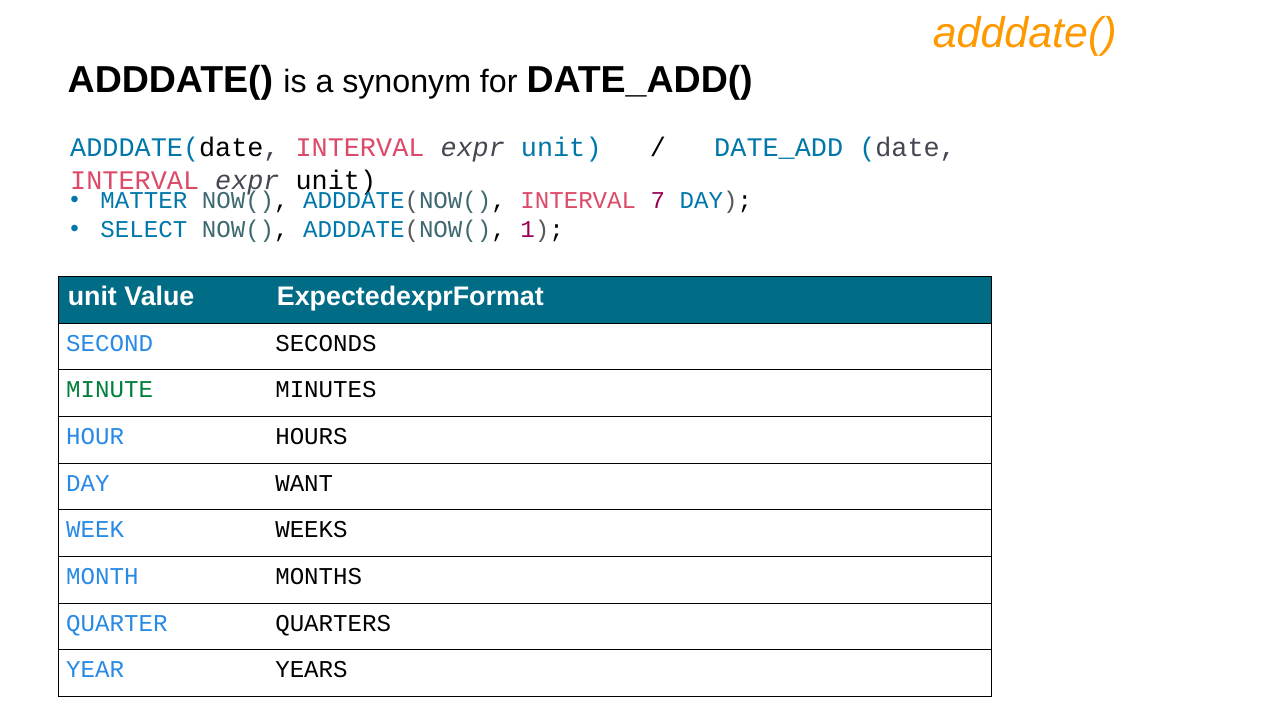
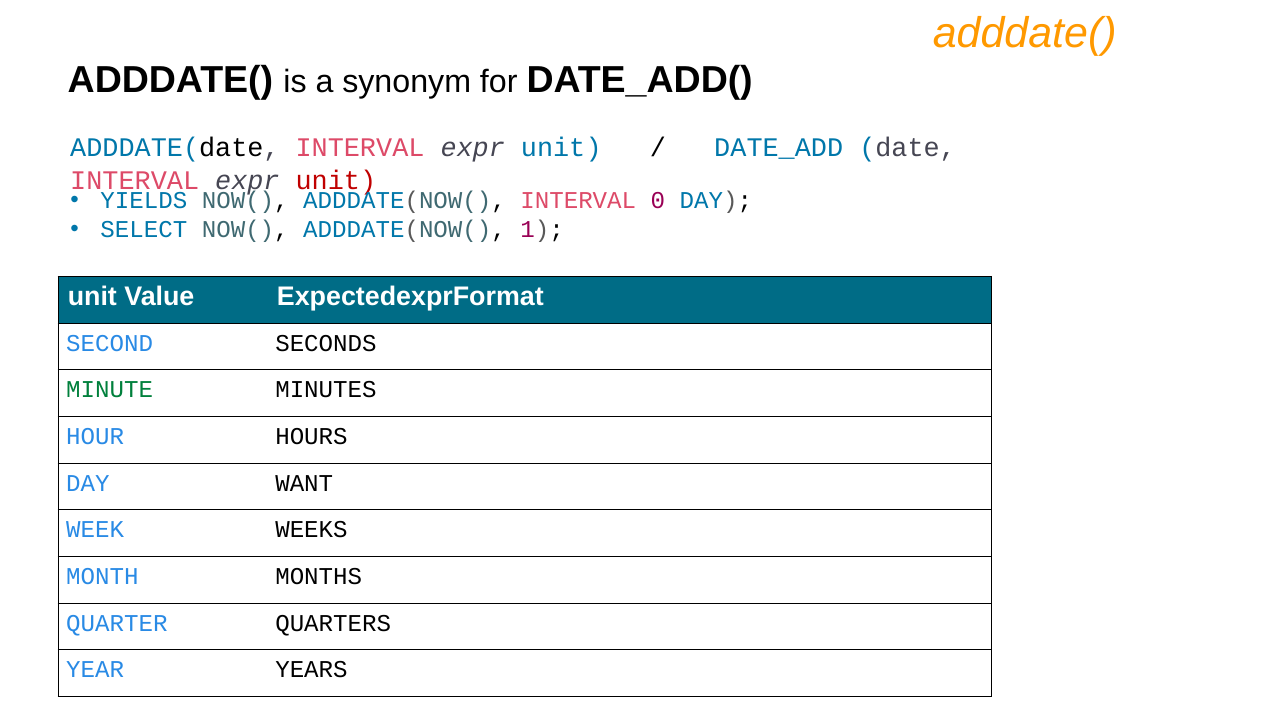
unit colour: black -> red (336, 180)
MATTER: MATTER -> YIELDS (144, 200)
7: 7 -> 0 (658, 200)
